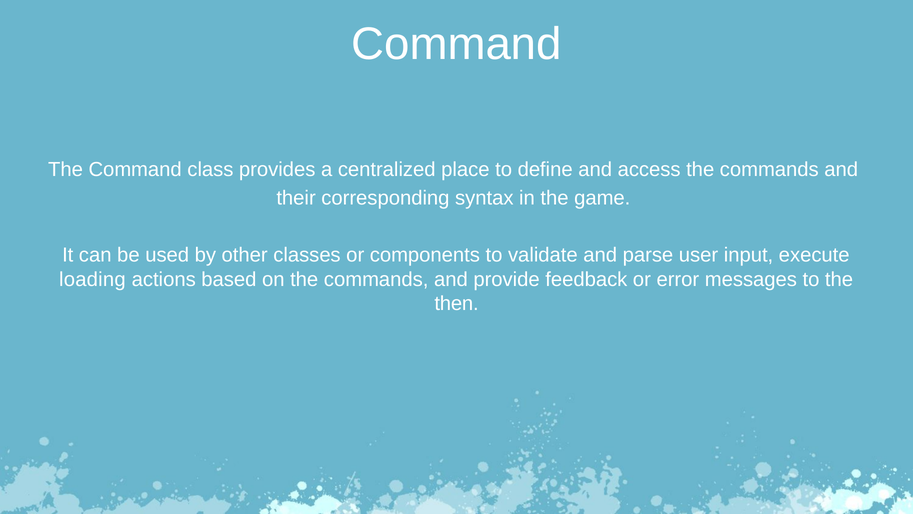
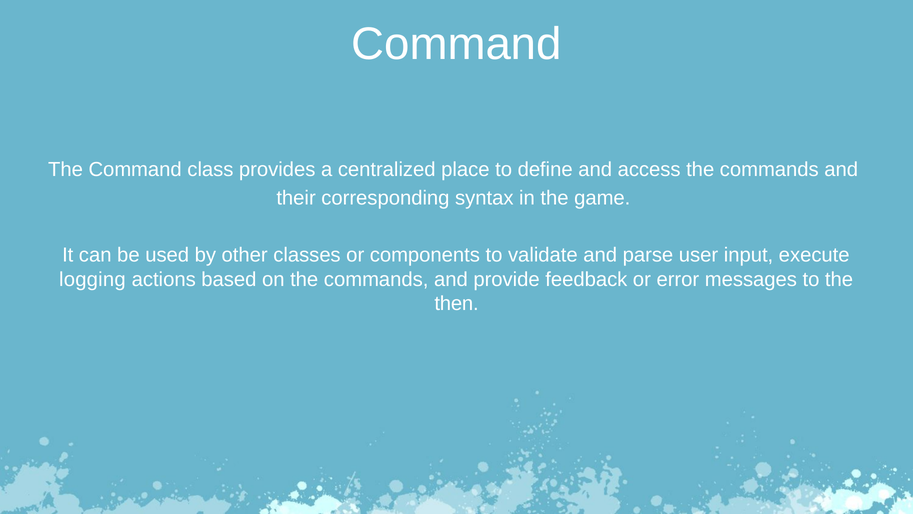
loading: loading -> logging (92, 279)
